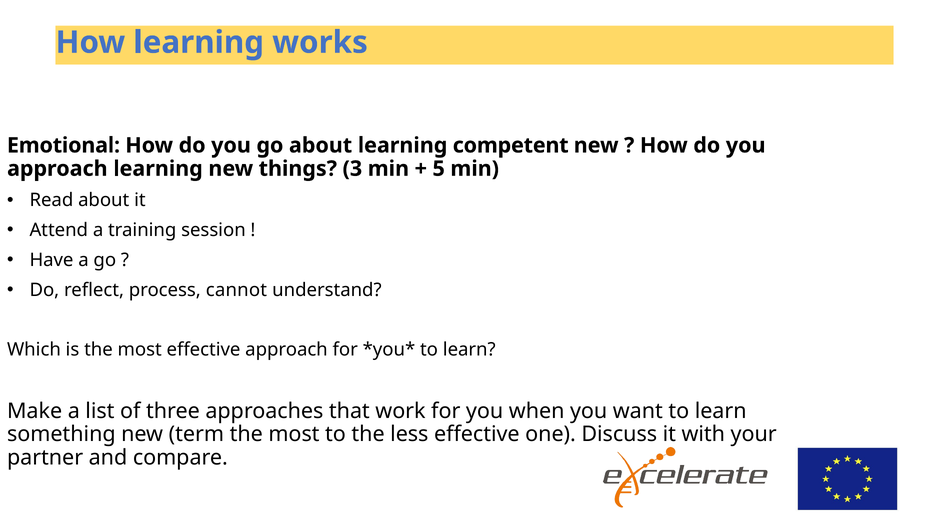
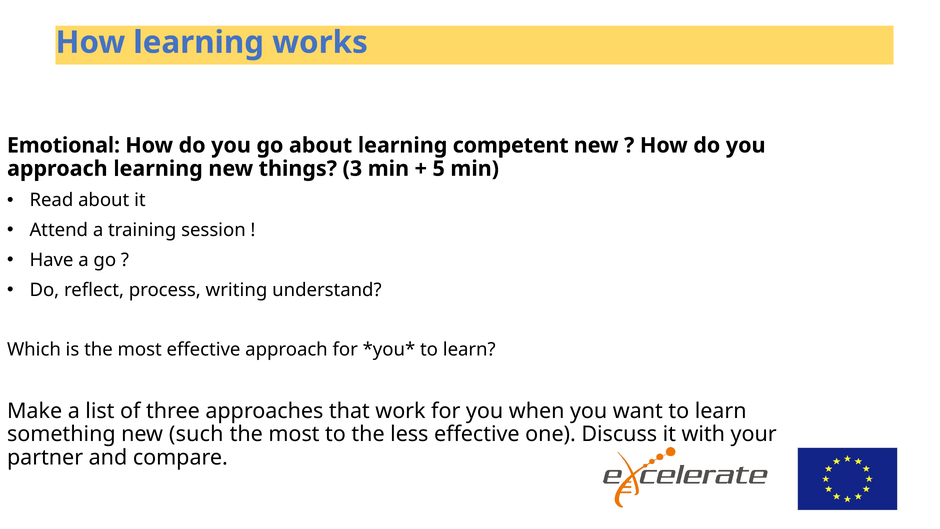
cannot: cannot -> writing (237, 290)
term: term -> such (196, 434)
